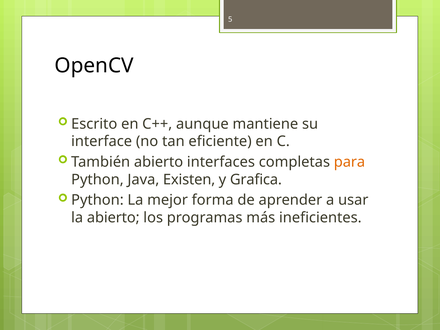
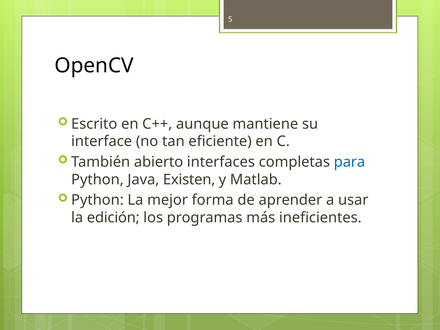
para colour: orange -> blue (349, 162)
Grafica: Grafica -> Matlab (256, 180)
la abierto: abierto -> edición (113, 218)
